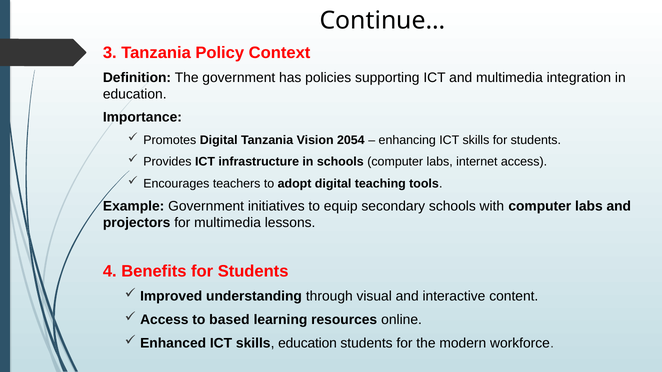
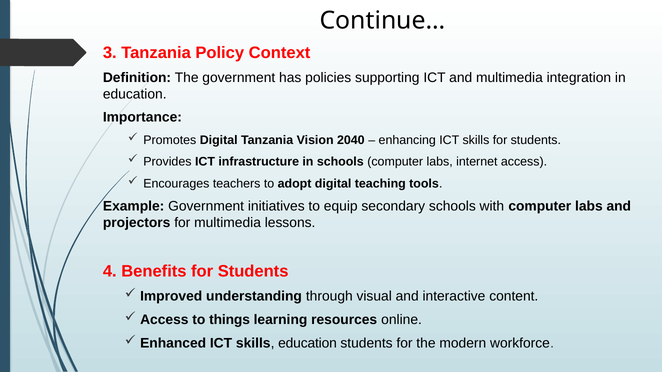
2054: 2054 -> 2040 (351, 140)
based: based -> things (230, 320)
